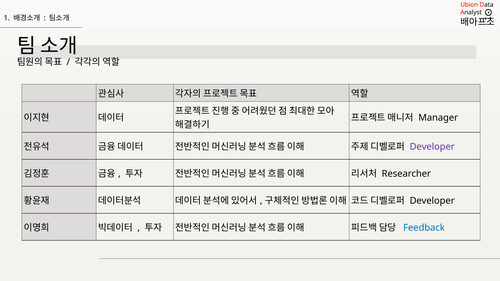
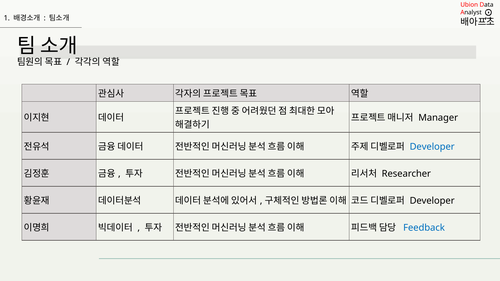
Developer colour: purple -> blue (432, 147)
